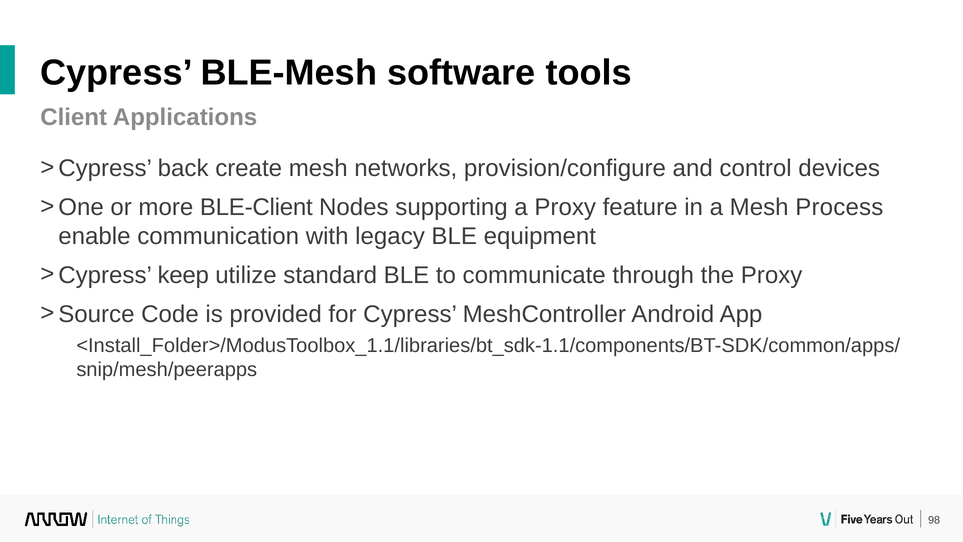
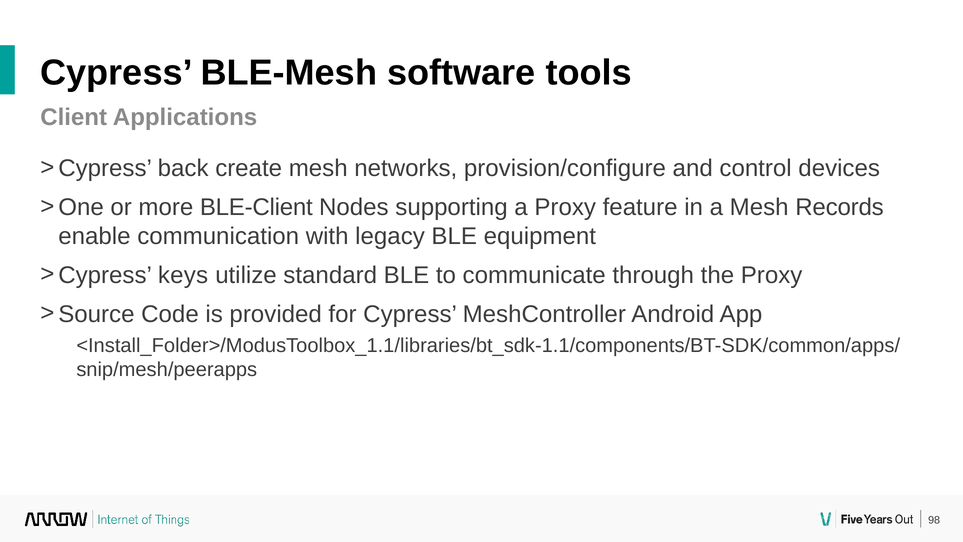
Process: Process -> Records (840, 207)
keep: keep -> keys (183, 275)
